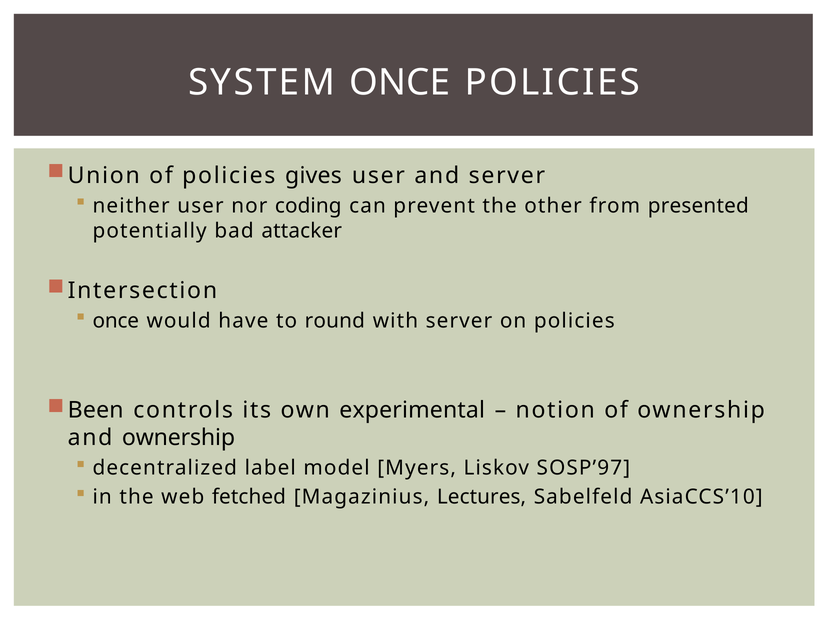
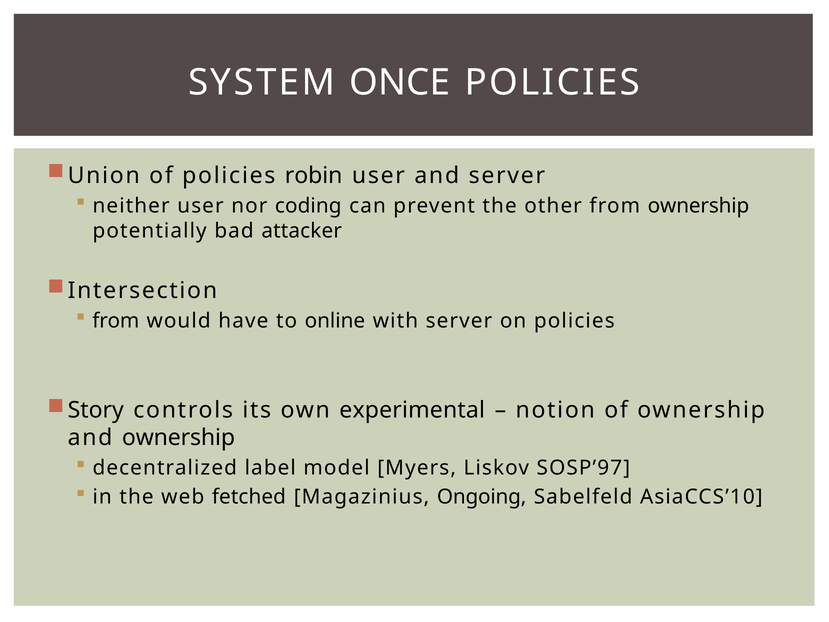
gives: gives -> robin (314, 175)
from presented: presented -> ownership (699, 206)
once: once -> from (116, 321)
round: round -> online (335, 321)
Been: Been -> Story (96, 410)
Lectures: Lectures -> Ongoing (482, 497)
